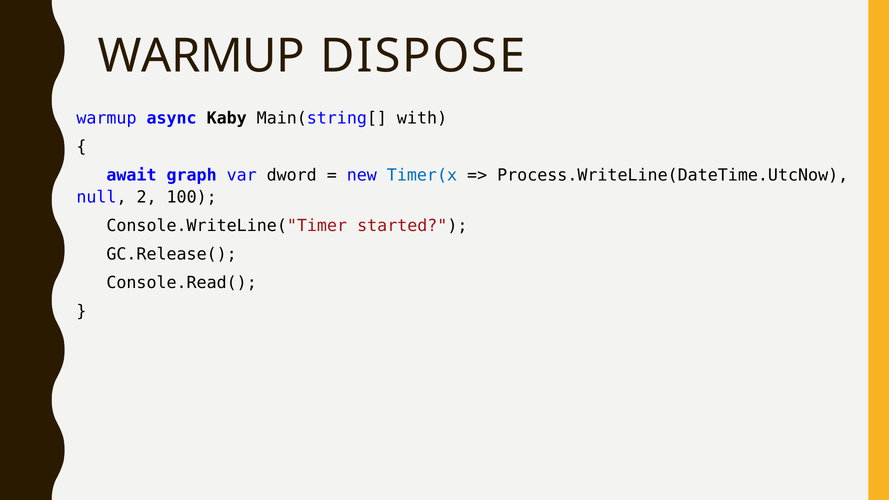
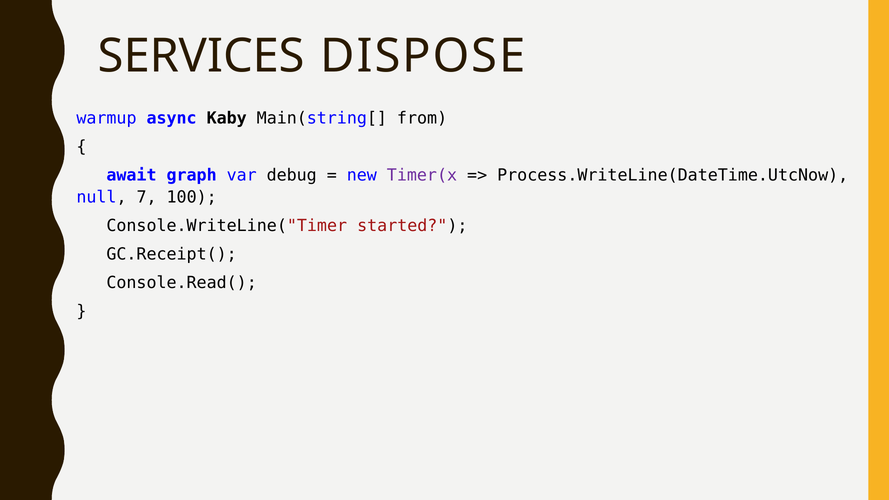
WARMUP: WARMUP -> SERVICES (201, 56)
with: with -> from (422, 118)
dword: dword -> debug (292, 175)
Timer(x colour: blue -> purple (422, 175)
2: 2 -> 7 (147, 197)
GC.Release(: GC.Release( -> GC.Receipt( (172, 254)
